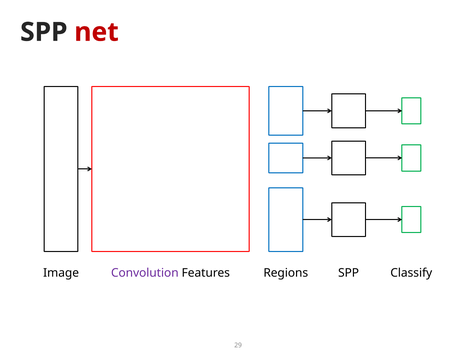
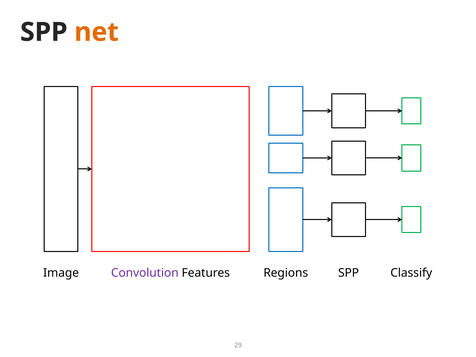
net colour: red -> orange (97, 32)
